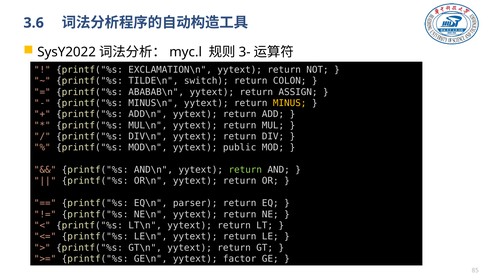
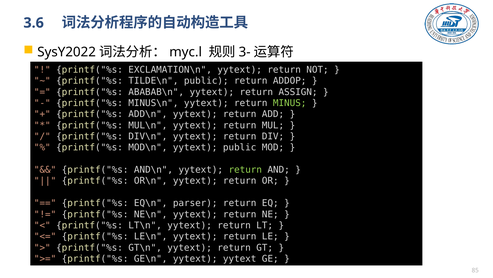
TILDE\n switch: switch -> public (206, 81)
COLON: COLON -> ADDOP (290, 81)
MINUS colour: yellow -> light green (290, 103)
yytext factor: factor -> yytext (240, 258)
